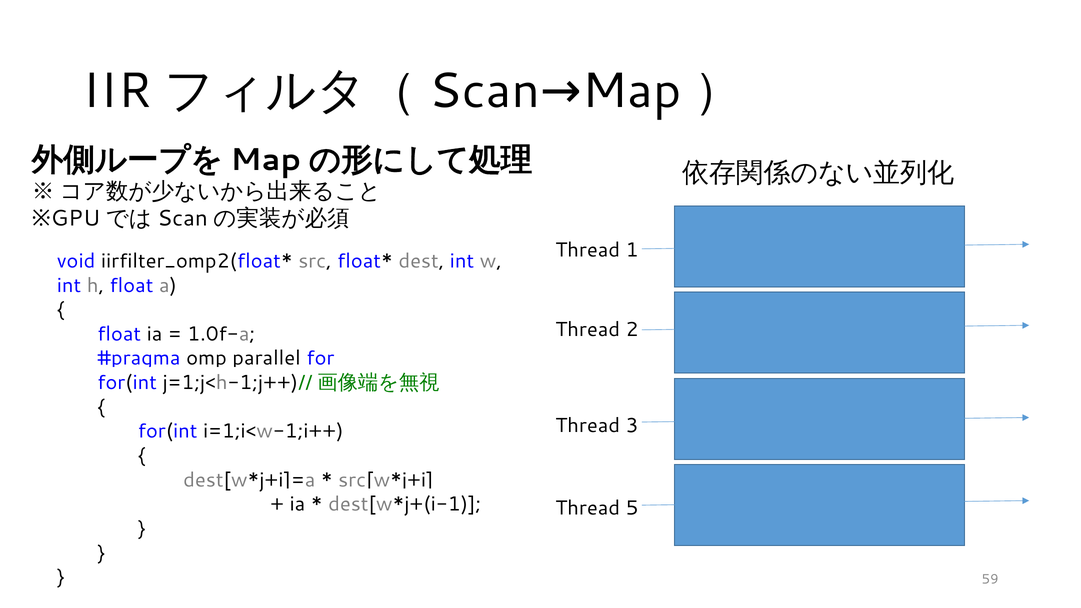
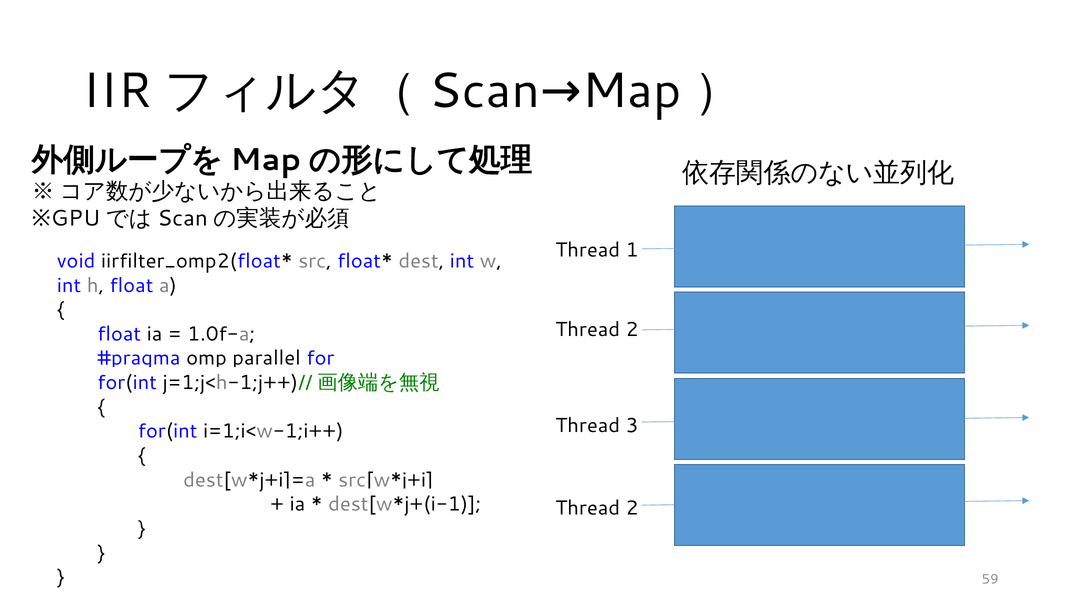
5: 5 -> 2 (632, 508)
